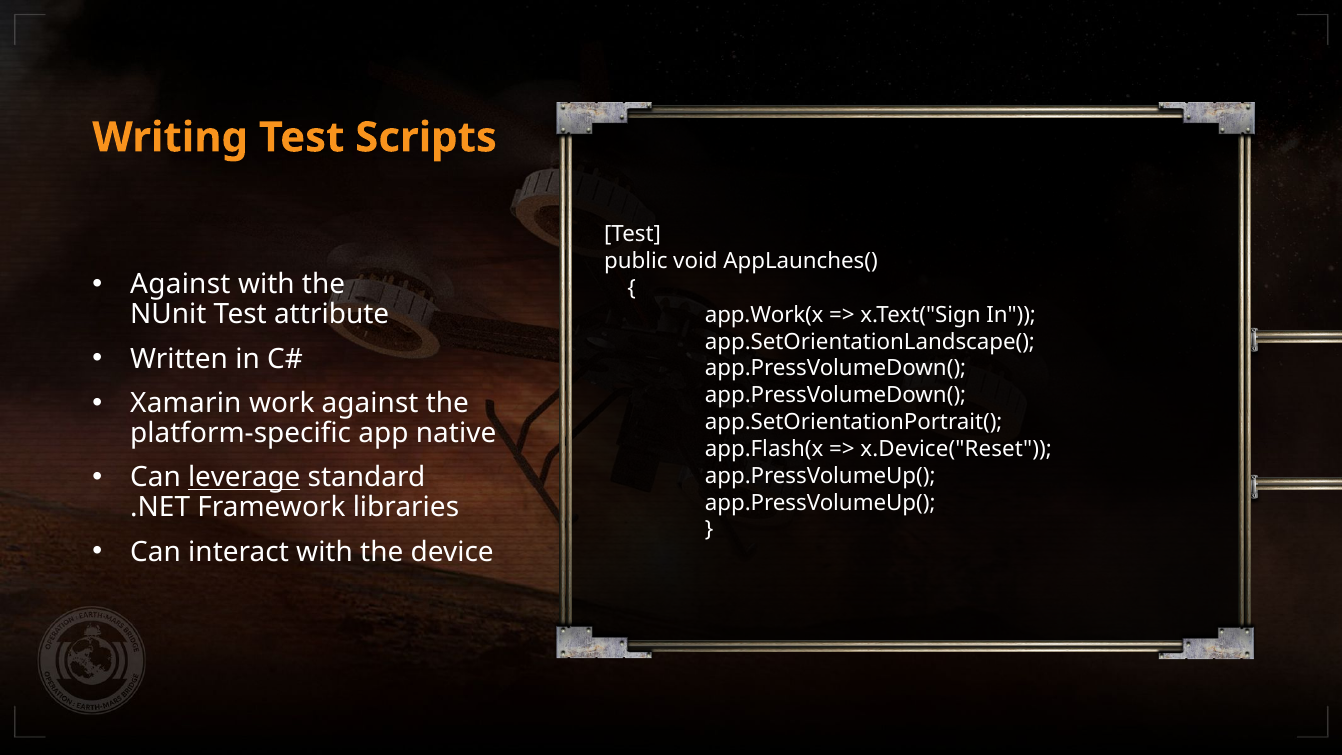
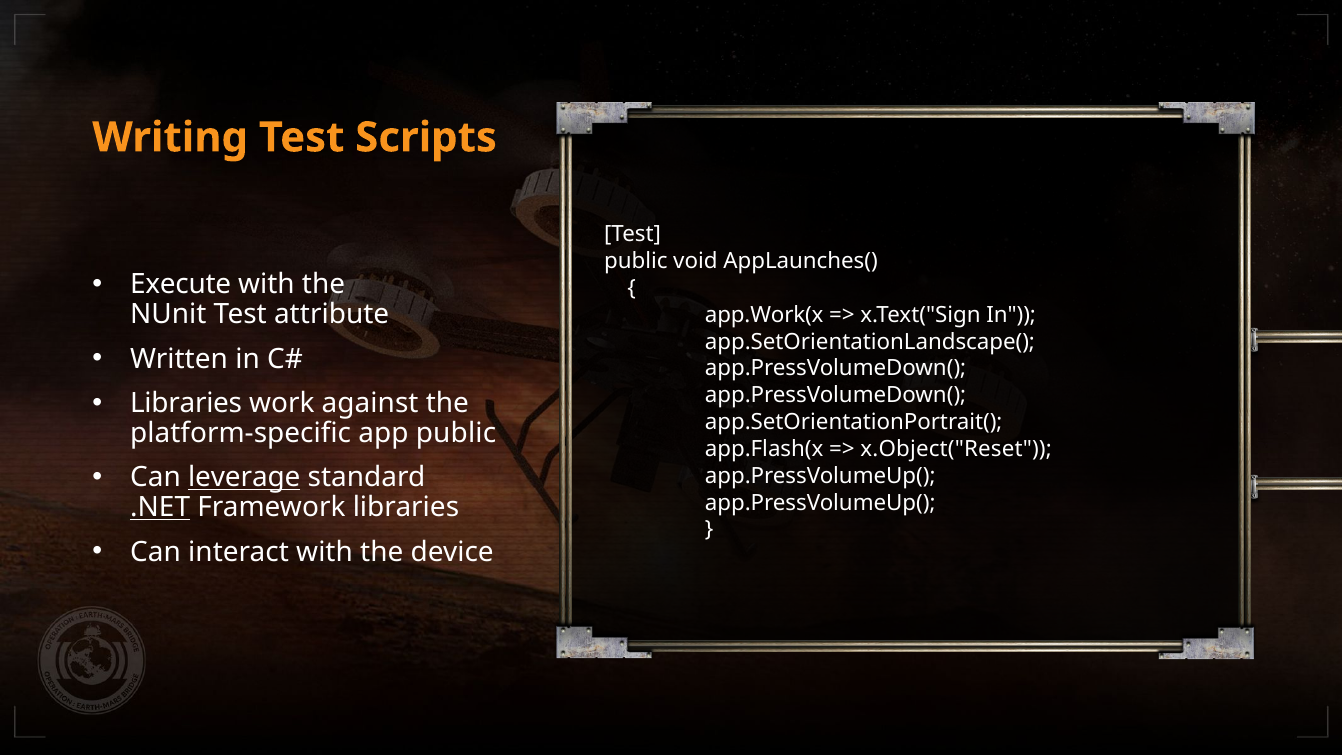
Against: Against -> Execute (181, 284)
Xamarin: Xamarin -> Libraries (186, 403)
app native: native -> public (456, 433)
x.Device("Reset: x.Device("Reset -> x.Object("Reset (956, 449)
.NET underline: none -> present (160, 508)
